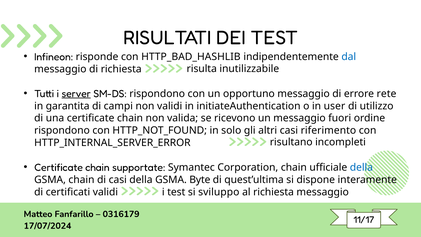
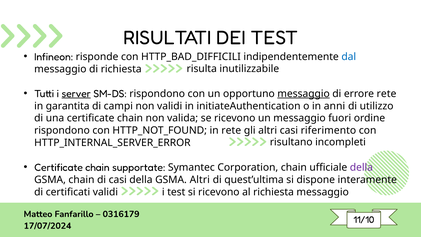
HTTP_BAD_HASHLIB: HTTP_BAD_HASHLIB -> HTTP_BAD_DIFFICILI (191, 57)
messaggio underline: none -> present (304, 94)
user: user -> anni (334, 106)
in solo: solo -> rete (231, 130)
della colour: blue -> purple (361, 167)
GSMA Byte: Byte -> Altri (200, 180)
si sviluppo: sviluppo -> ricevono (219, 192)
11/17: 11/17 -> 11/10 (364, 220)
